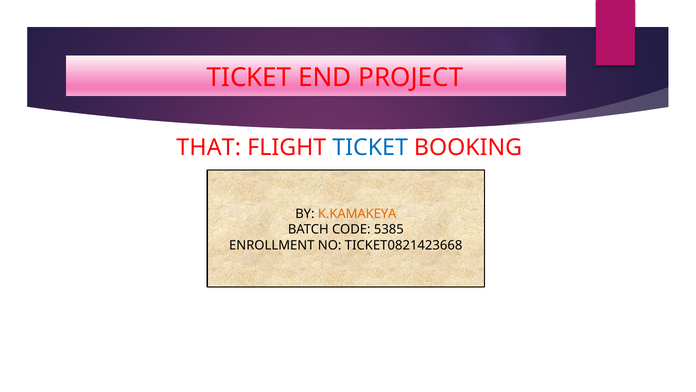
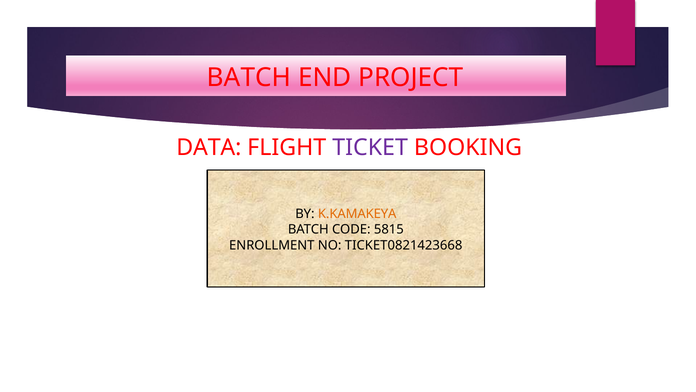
TICKET: TICKET -> BATCH (249, 78)
THAT: THAT -> DATA (209, 148)
TICKET colour: blue -> purple (370, 148)
5385: 5385 -> 5815 (389, 229)
